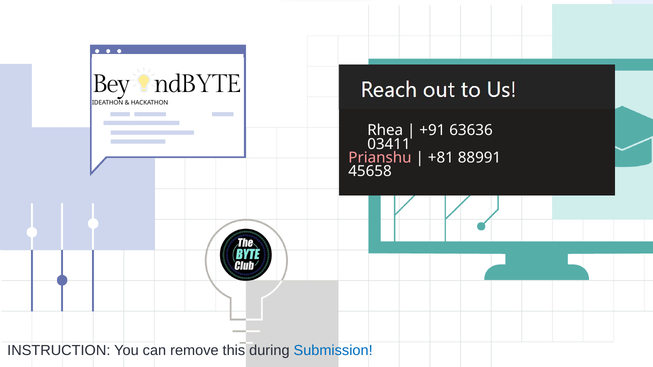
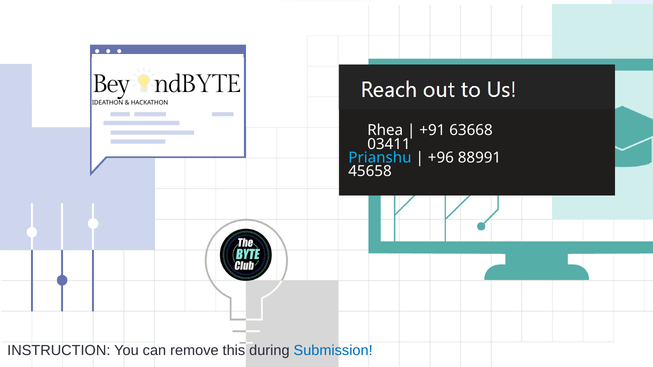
63636: 63636 -> 63668 (471, 131)
Prianshu colour: pink -> light blue (380, 158)
+81: +81 -> +96 (441, 158)
